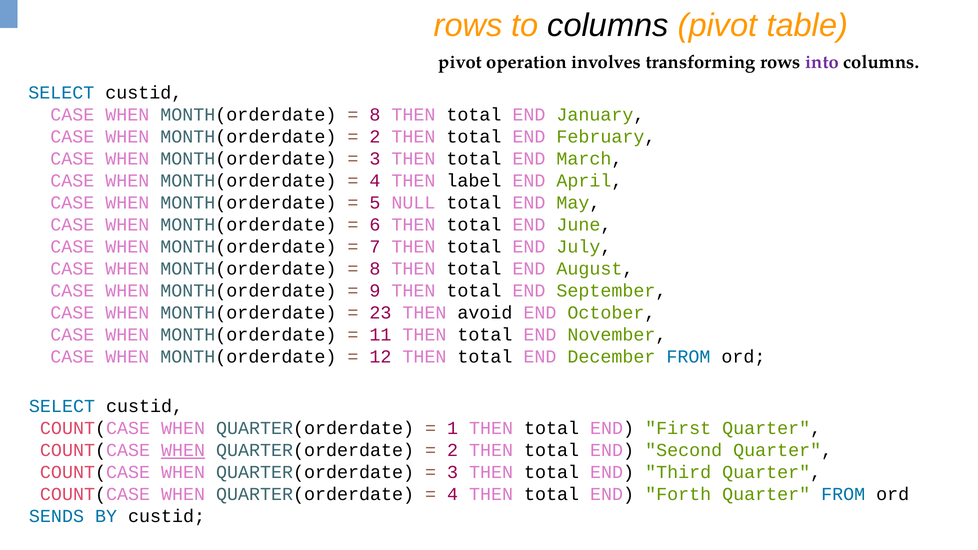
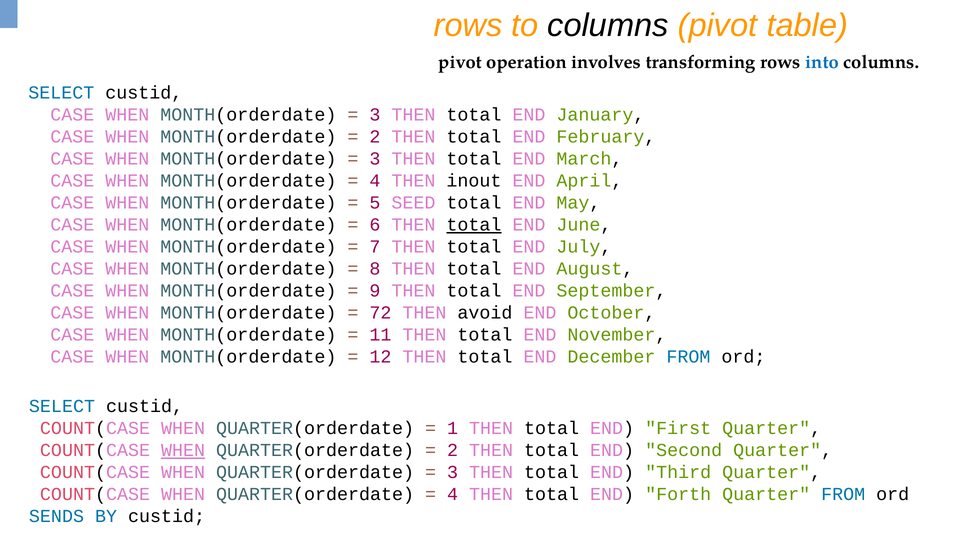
into colour: purple -> blue (822, 62)
8: 8 -> 3 (375, 115)
label: label -> inout (474, 181)
NULL: NULL -> SEED (413, 203)
total underline: none -> present (474, 225)
23: 23 -> 72 (380, 313)
